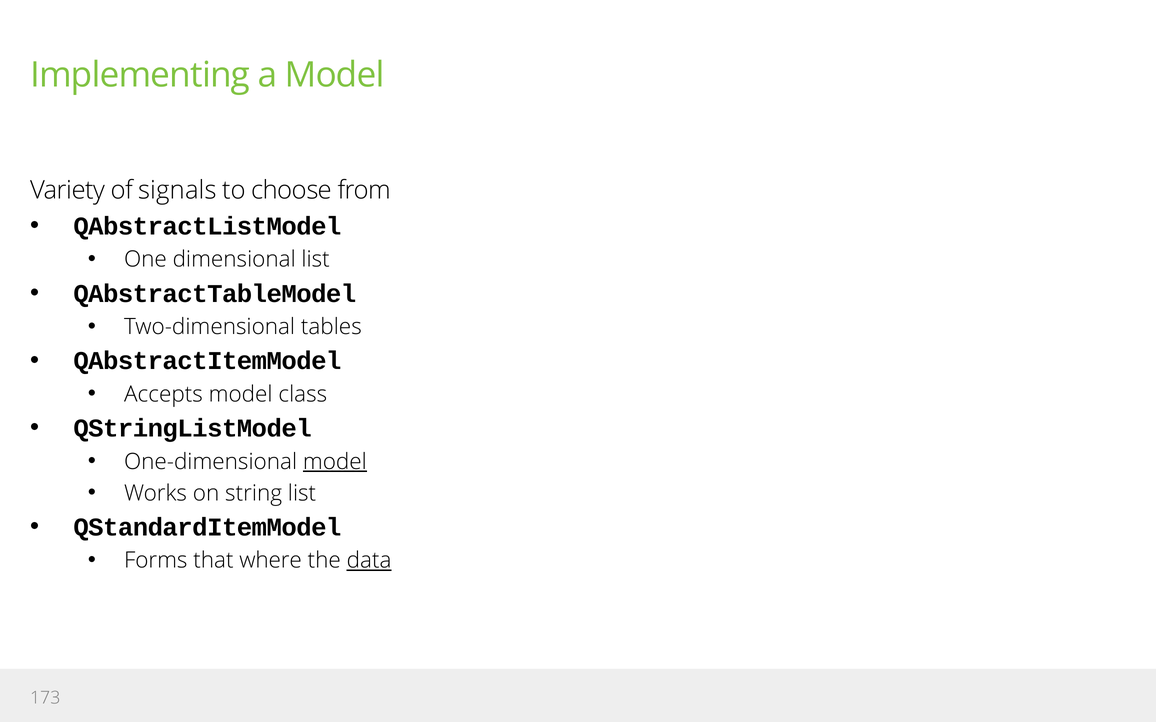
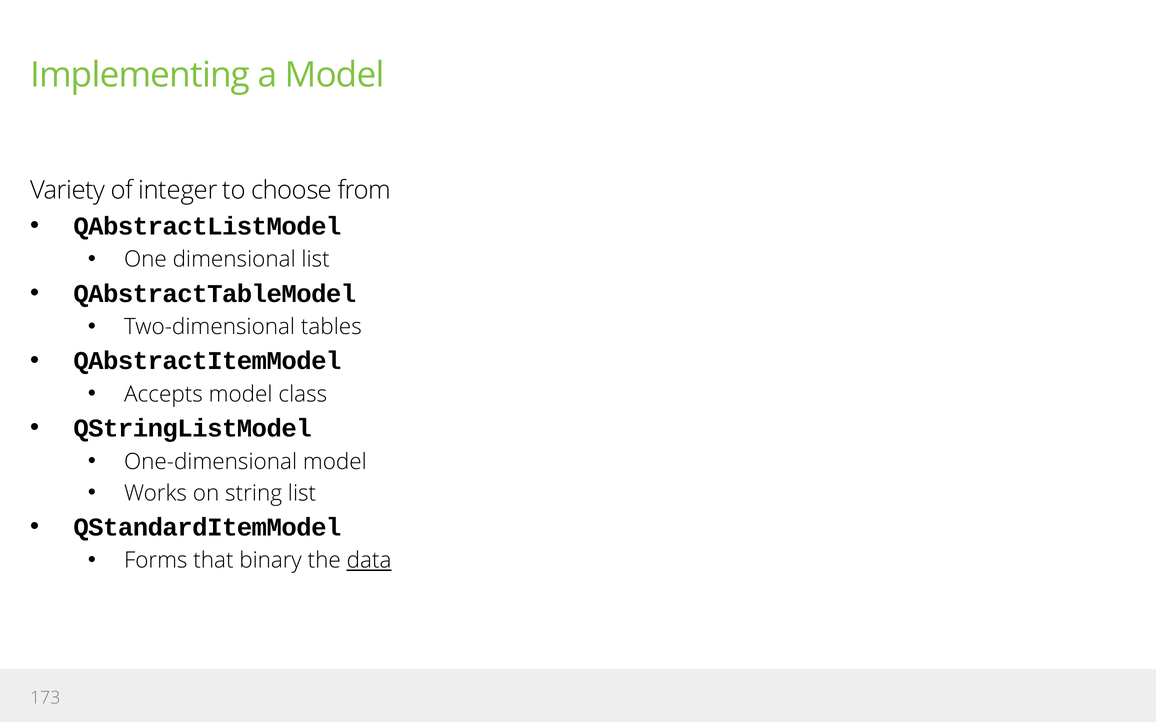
signals: signals -> integer (178, 190)
model underline: present -> none (335, 462)
where: where -> binary (271, 561)
